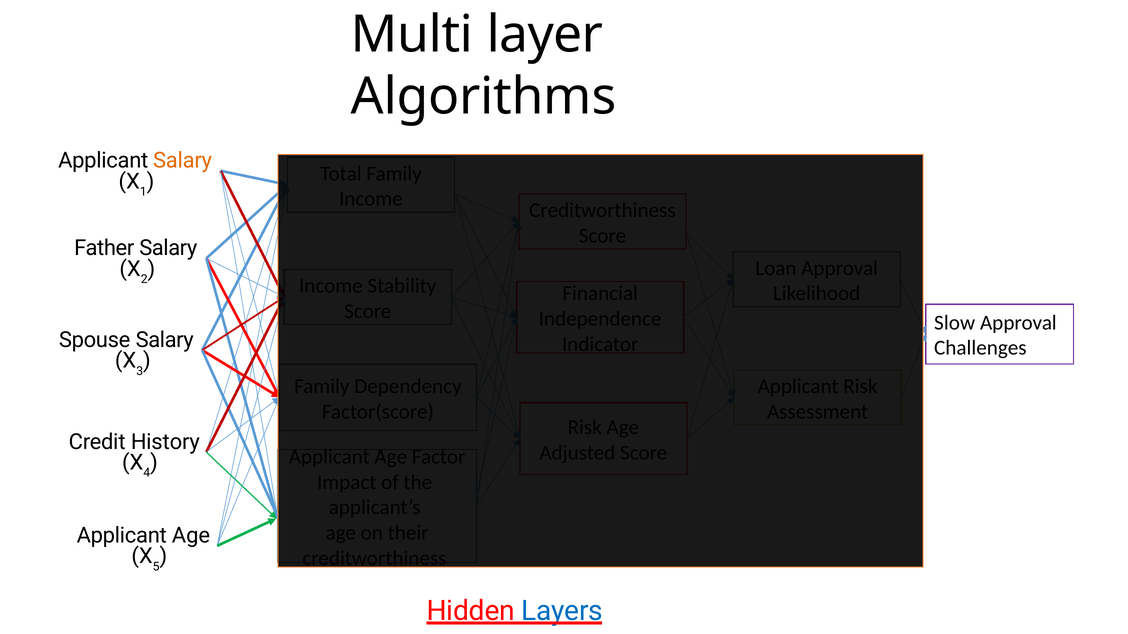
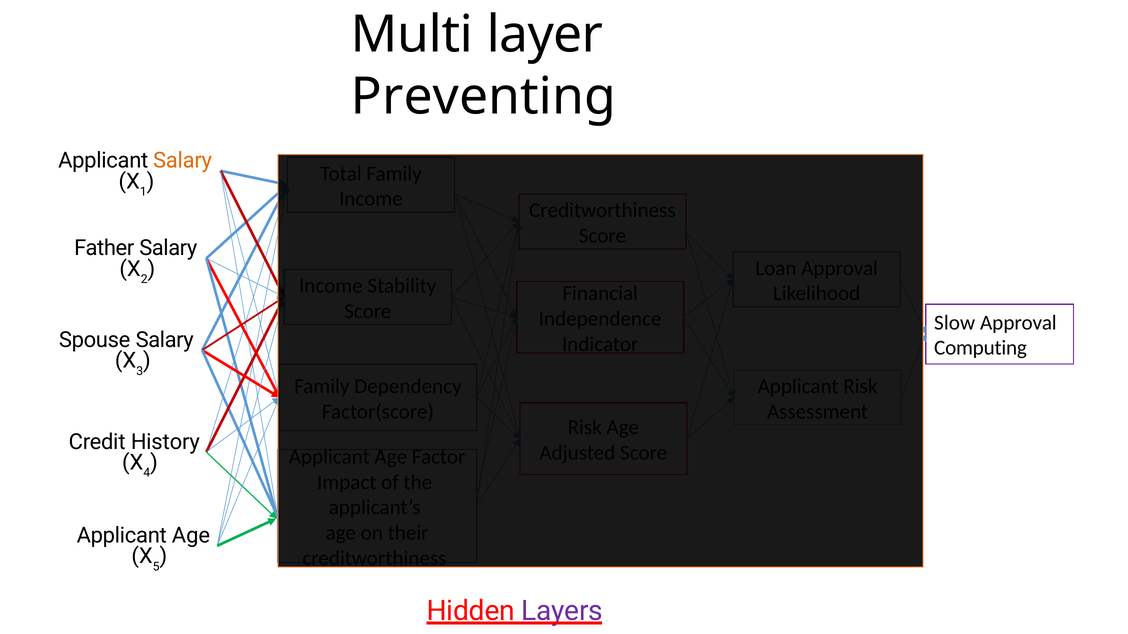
Algorithms: Algorithms -> Preventing (483, 97)
Challenges: Challenges -> Computing (980, 348)
Layers colour: blue -> purple (562, 611)
